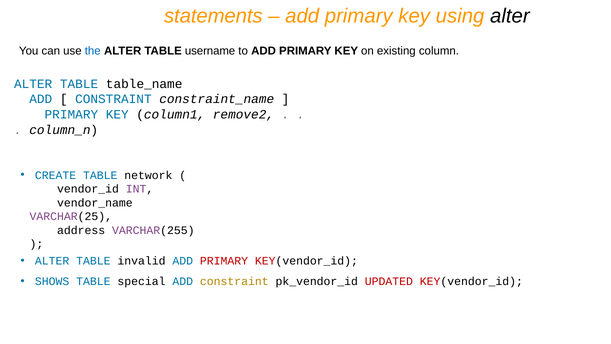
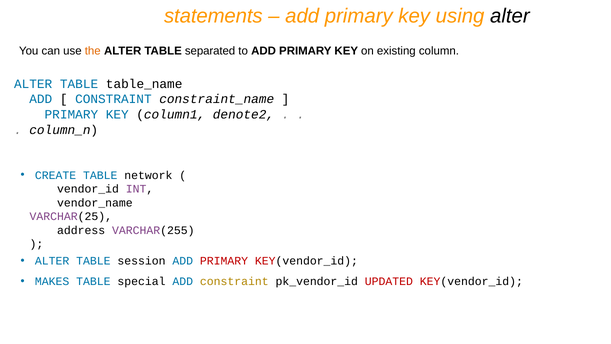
the colour: blue -> orange (93, 51)
username: username -> separated (210, 51)
remove2: remove2 -> denote2 (243, 114)
invalid: invalid -> session (141, 261)
SHOWS: SHOWS -> MAKES (52, 281)
